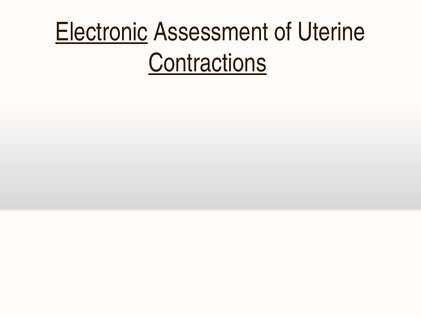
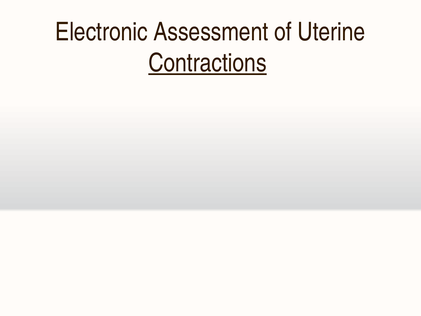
Electronic underline: present -> none (101, 32)
